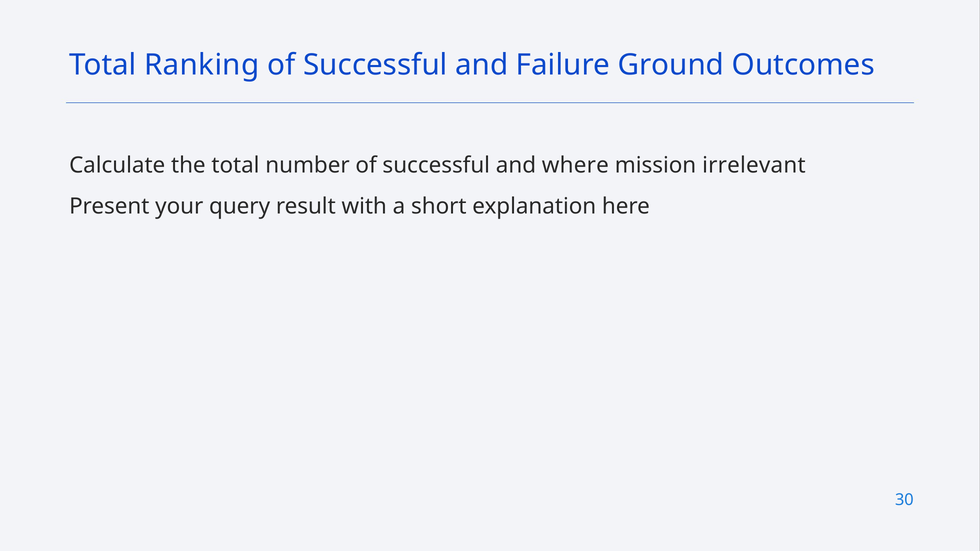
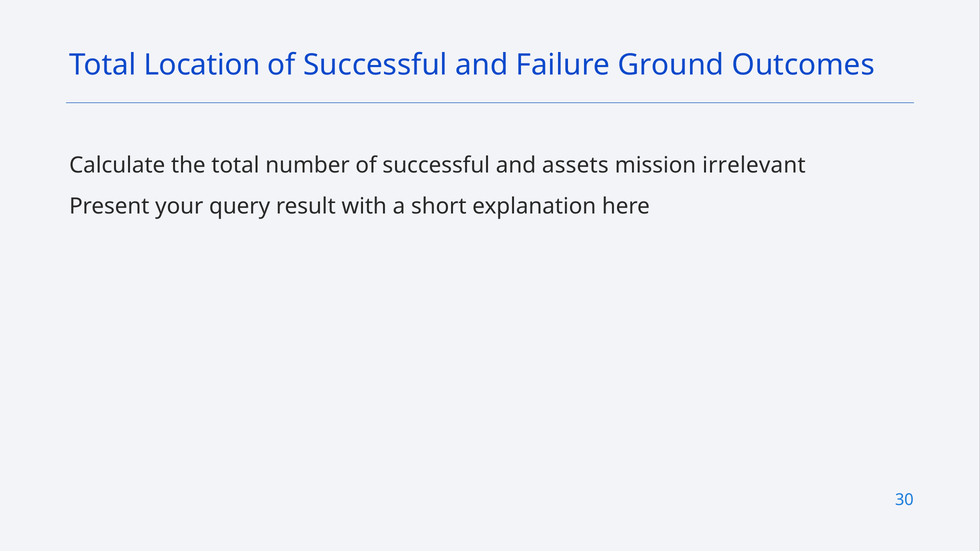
Ranking: Ranking -> Location (202, 65)
where: where -> assets (575, 165)
